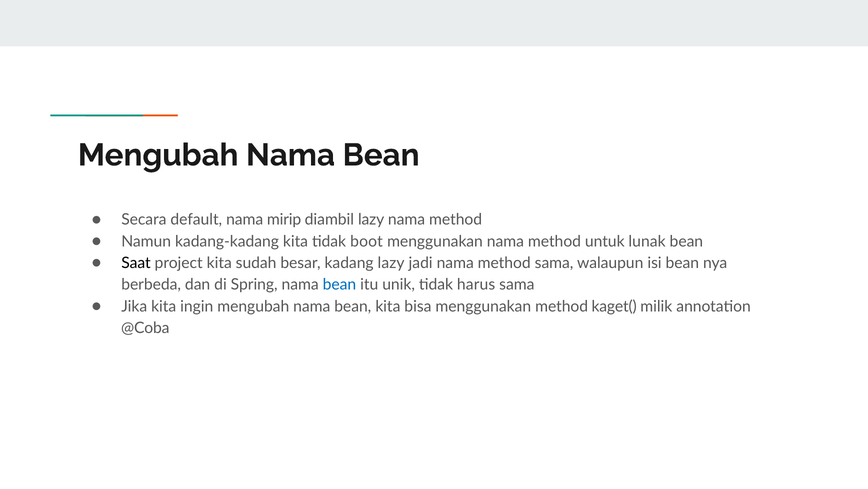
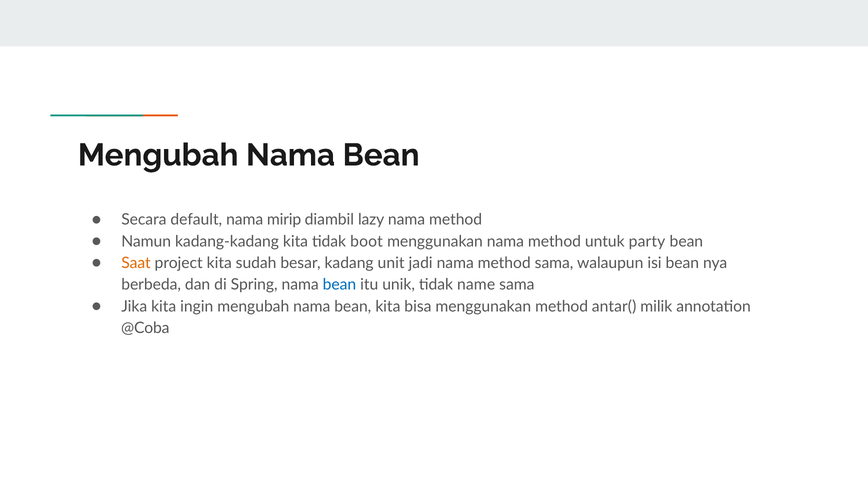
lunak: lunak -> party (647, 241)
Saat colour: black -> orange (136, 263)
kadang lazy: lazy -> unit (391, 263)
harus: harus -> name (476, 284)
kaget(: kaget( -> antar( (614, 306)
